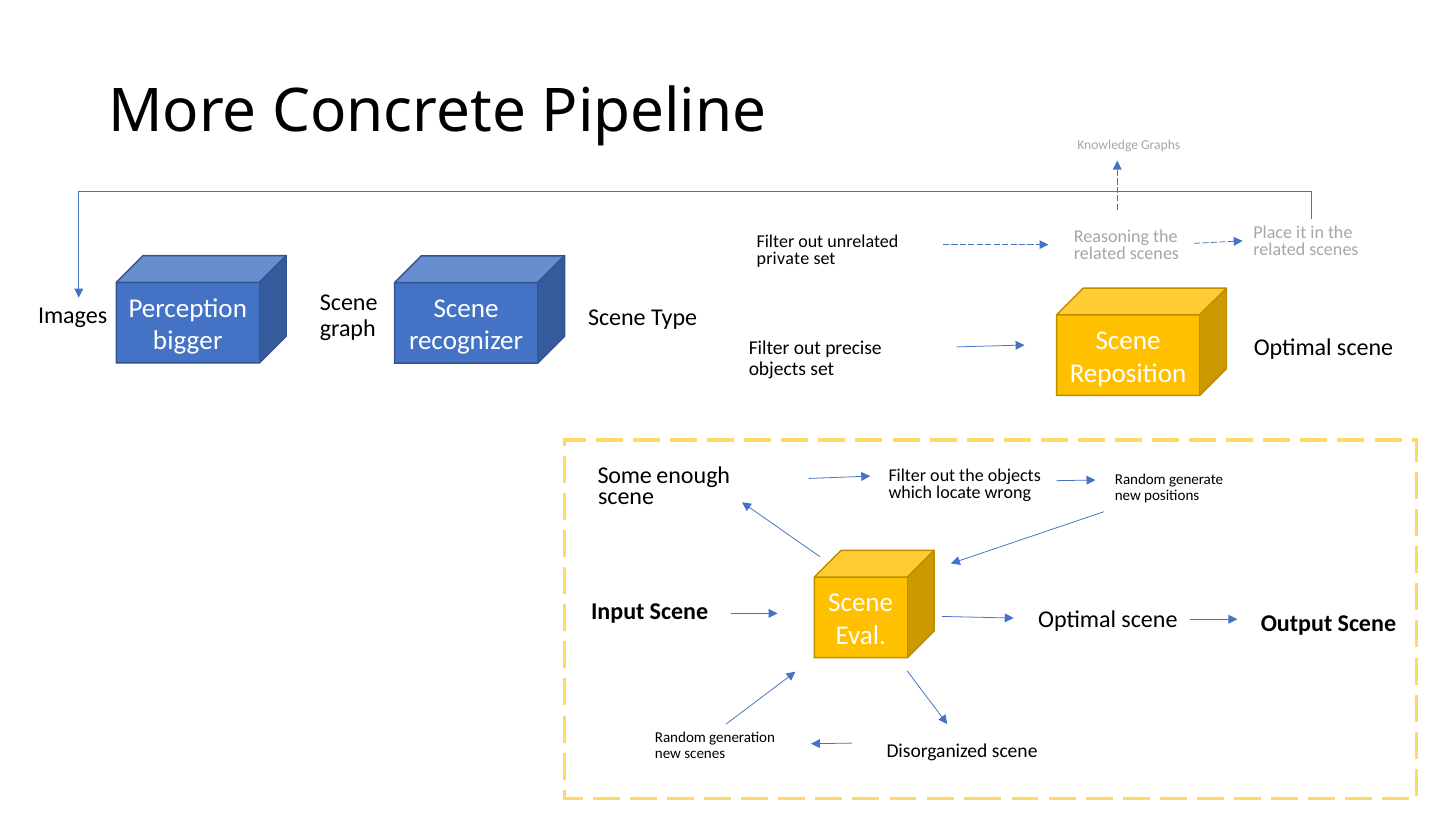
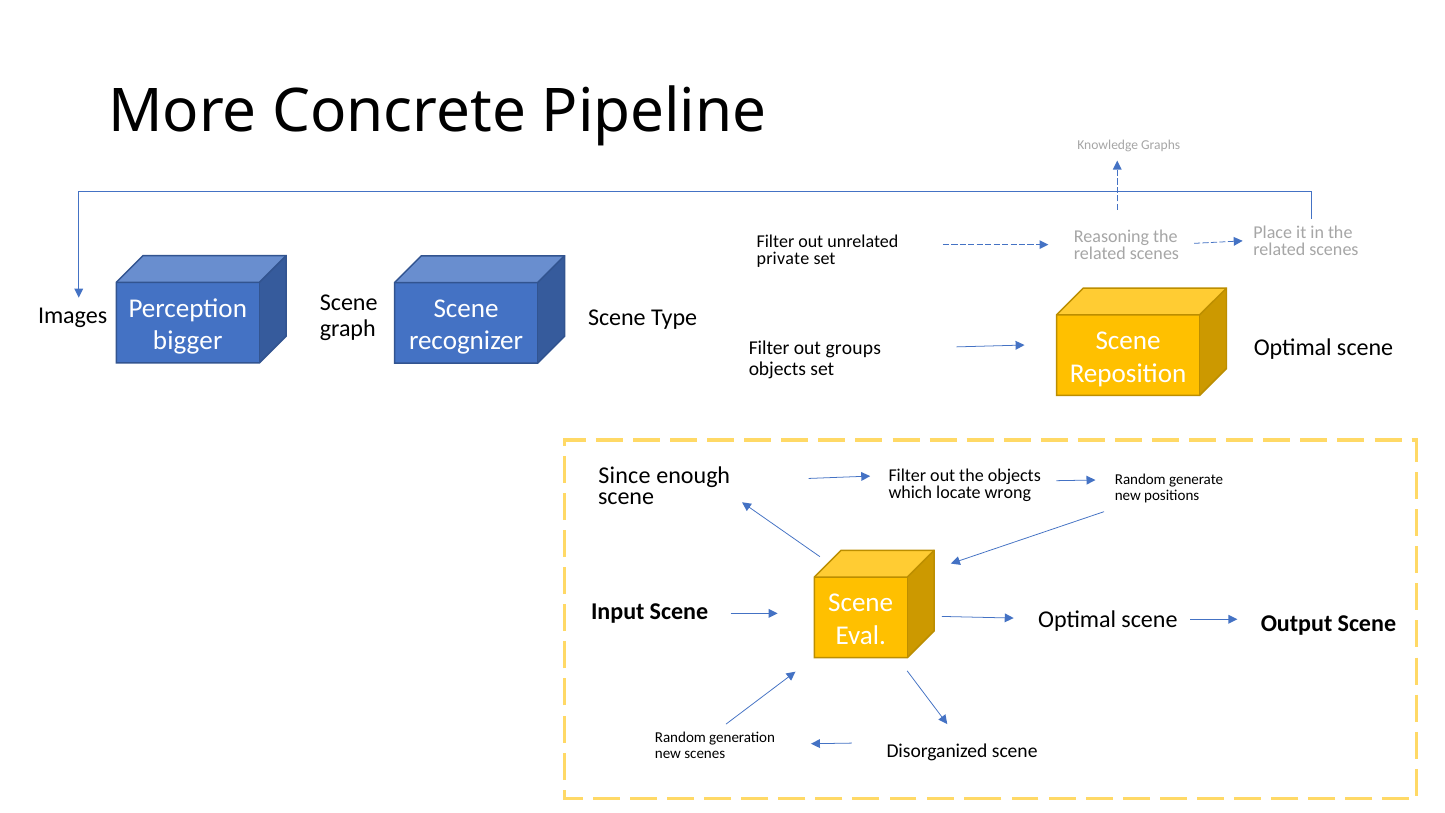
precise: precise -> groups (853, 348)
Some: Some -> Since (624, 475)
